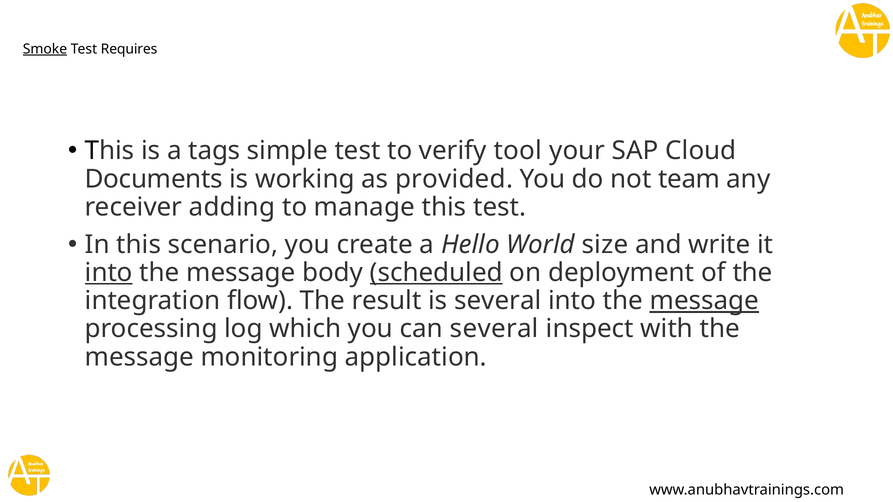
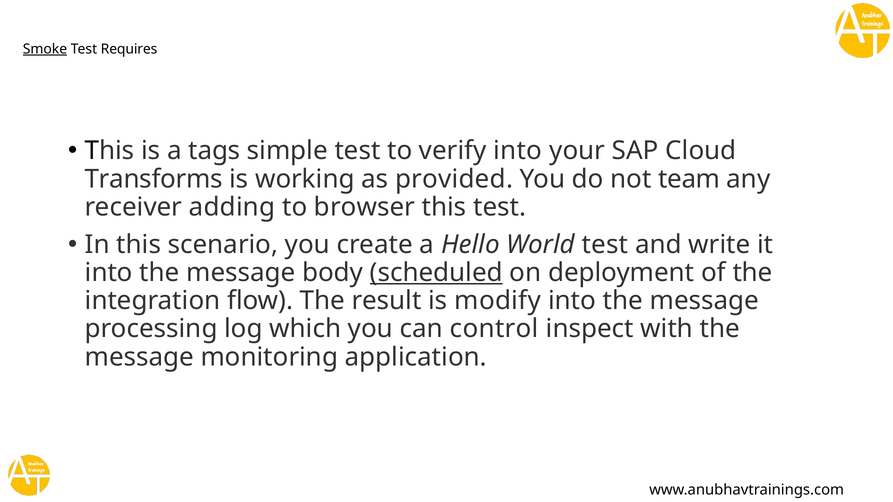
verify tool: tool -> into (518, 151)
Documents: Documents -> Transforms (154, 179)
manage: manage -> browser (365, 207)
World size: size -> test (605, 245)
into underline: present -> none (109, 273)
is several: several -> modify (498, 301)
message underline: present -> none (704, 301)
can several: several -> control (494, 329)
